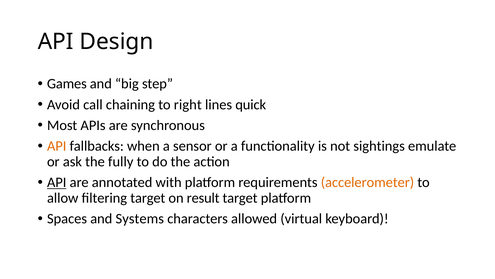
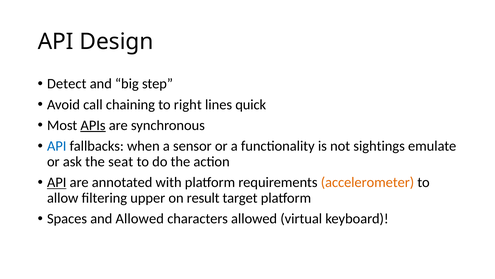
Games: Games -> Detect (67, 84)
APIs underline: none -> present (93, 125)
API colour: orange -> blue (57, 146)
fully: fully -> seat (121, 161)
filtering target: target -> upper (148, 198)
and Systems: Systems -> Allowed (140, 218)
